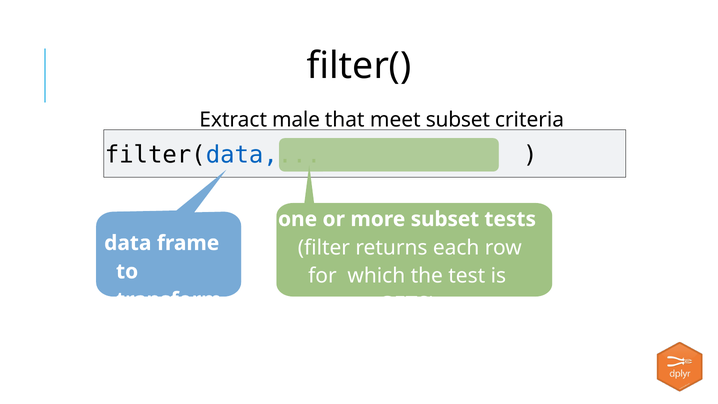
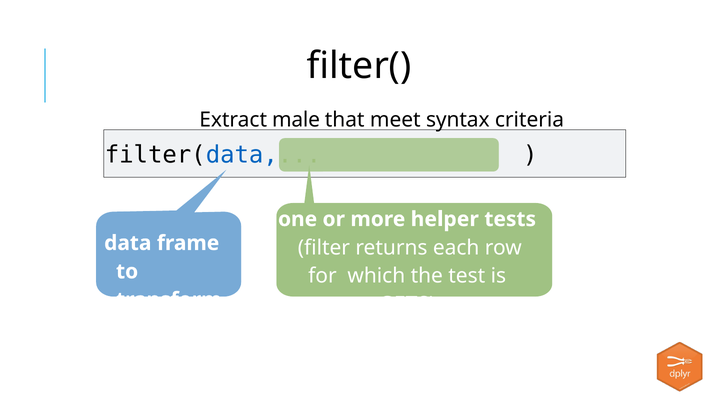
meet subset: subset -> syntax (458, 120)
more subset: subset -> helper (445, 219)
